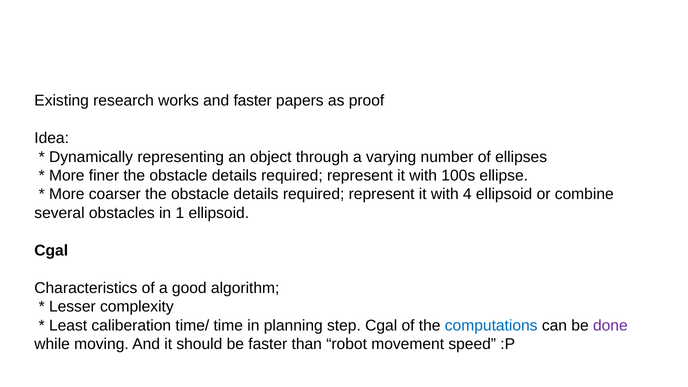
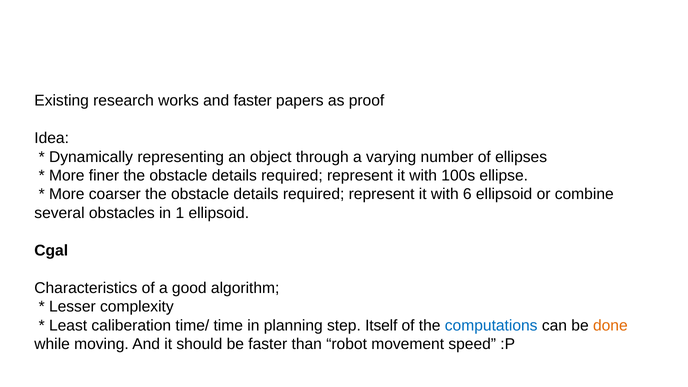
4: 4 -> 6 (467, 194)
step Cgal: Cgal -> Itself (381, 325)
done colour: purple -> orange (610, 325)
